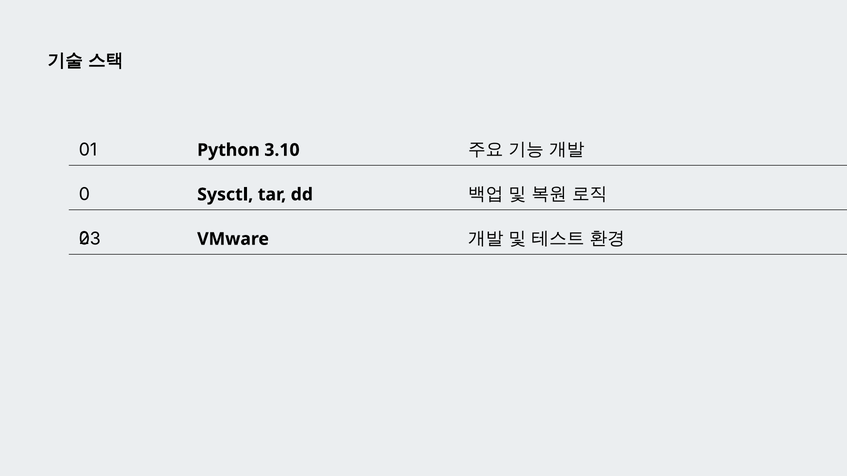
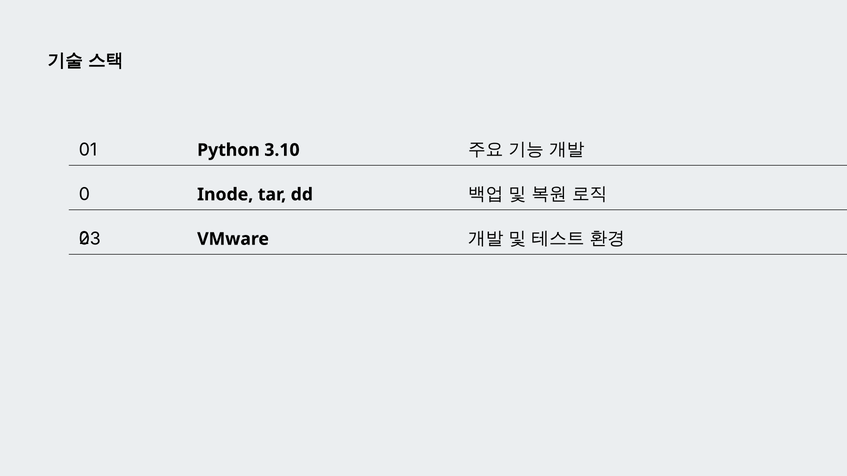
Sysctl: Sysctl -> Inode (225, 195)
